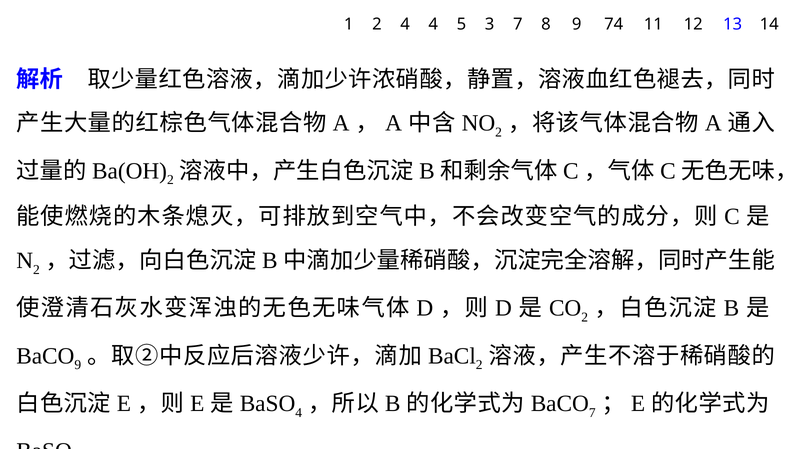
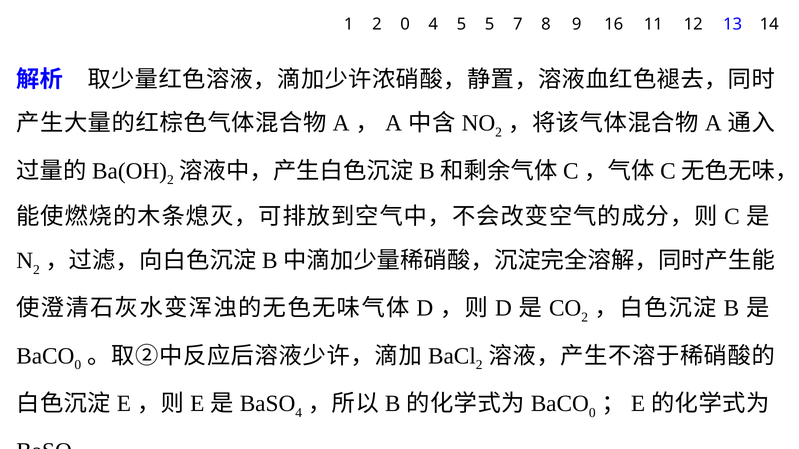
2 4: 4 -> 0 (405, 24)
5 3: 3 -> 5 (490, 24)
74: 74 -> 16 (614, 24)
9: 9 -> 0 (78, 365)
7: 7 -> 0 (592, 413)
